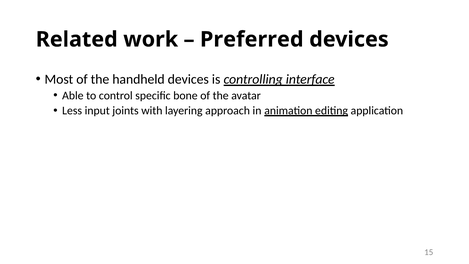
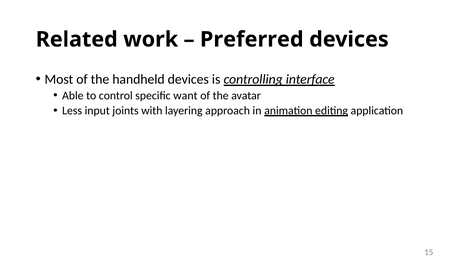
bone: bone -> want (185, 95)
